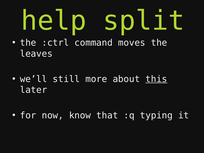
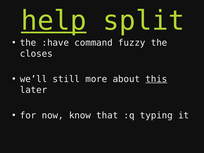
help underline: none -> present (54, 21)
:ctrl: :ctrl -> :have (55, 43)
moves: moves -> fuzzy (132, 43)
leaves: leaves -> closes (36, 54)
